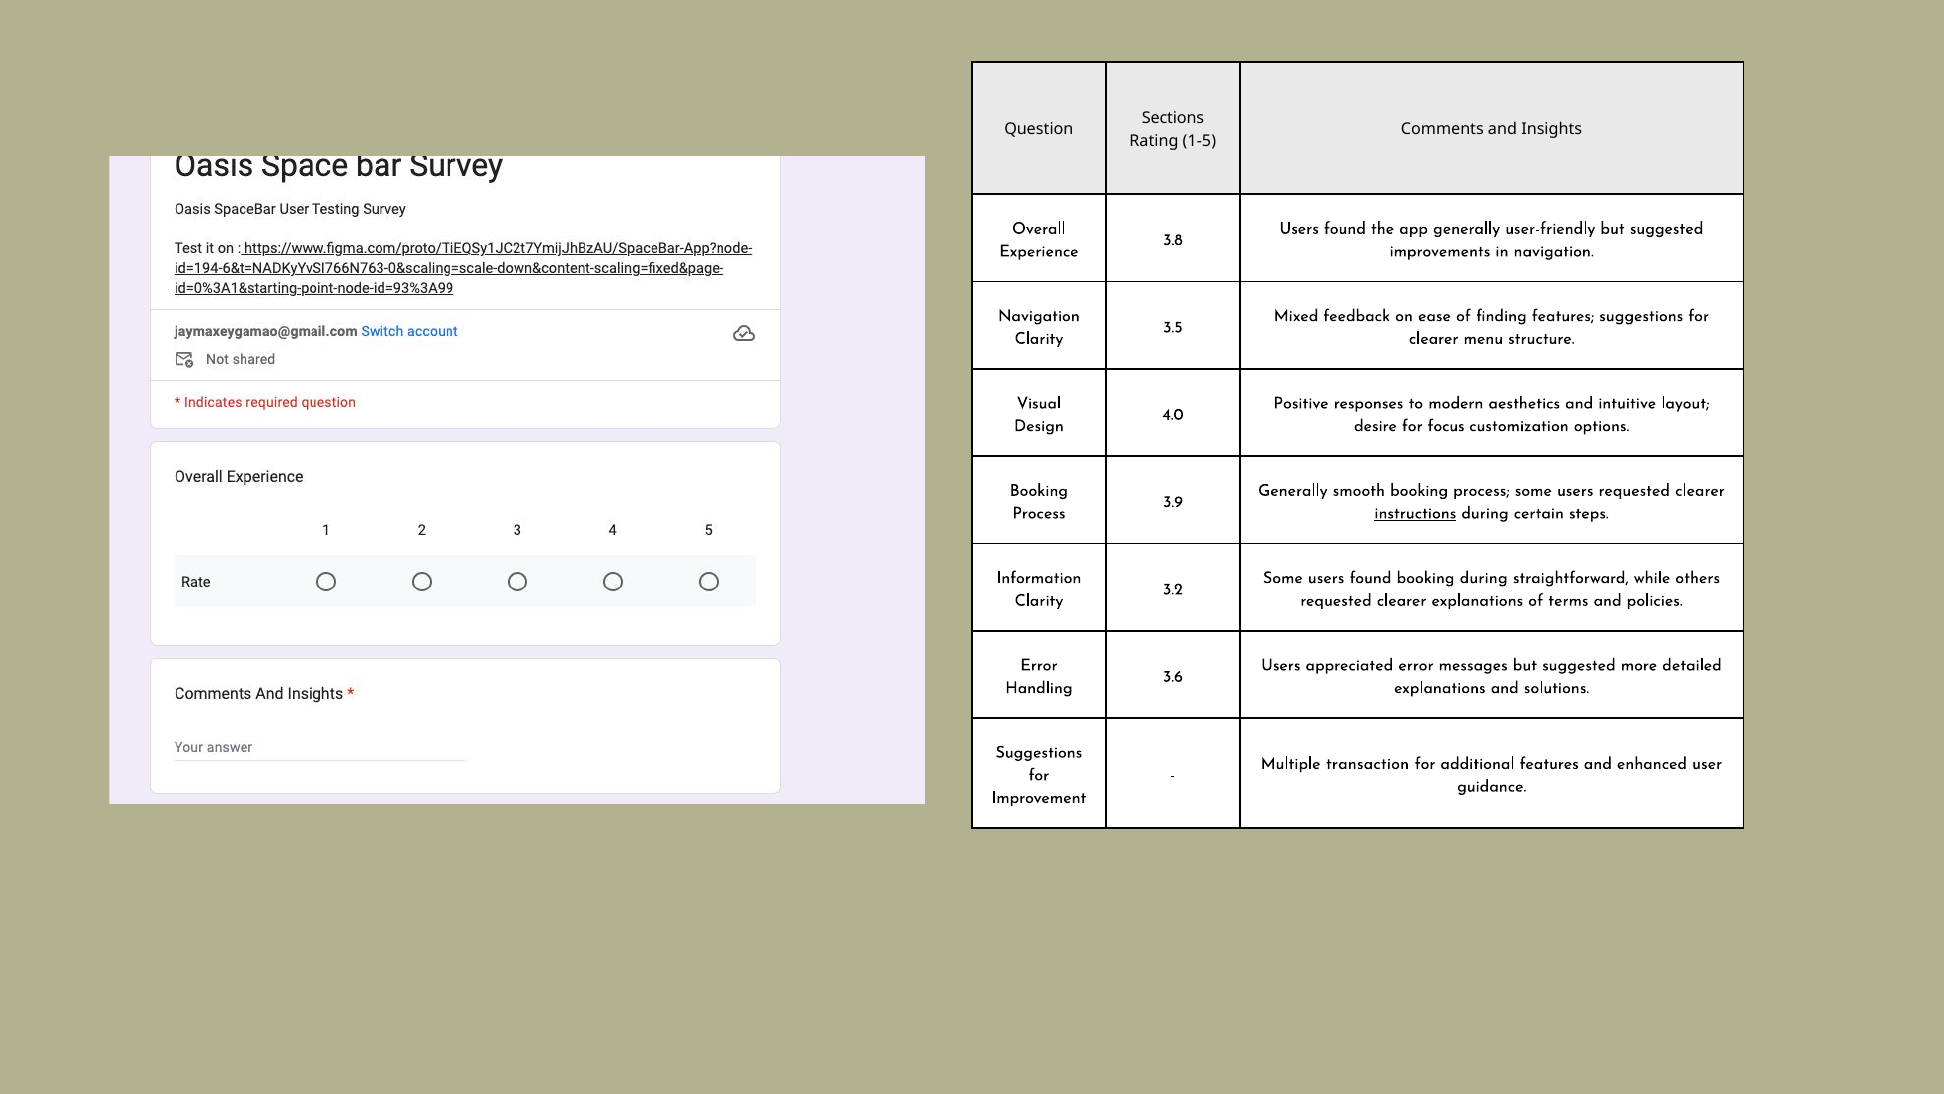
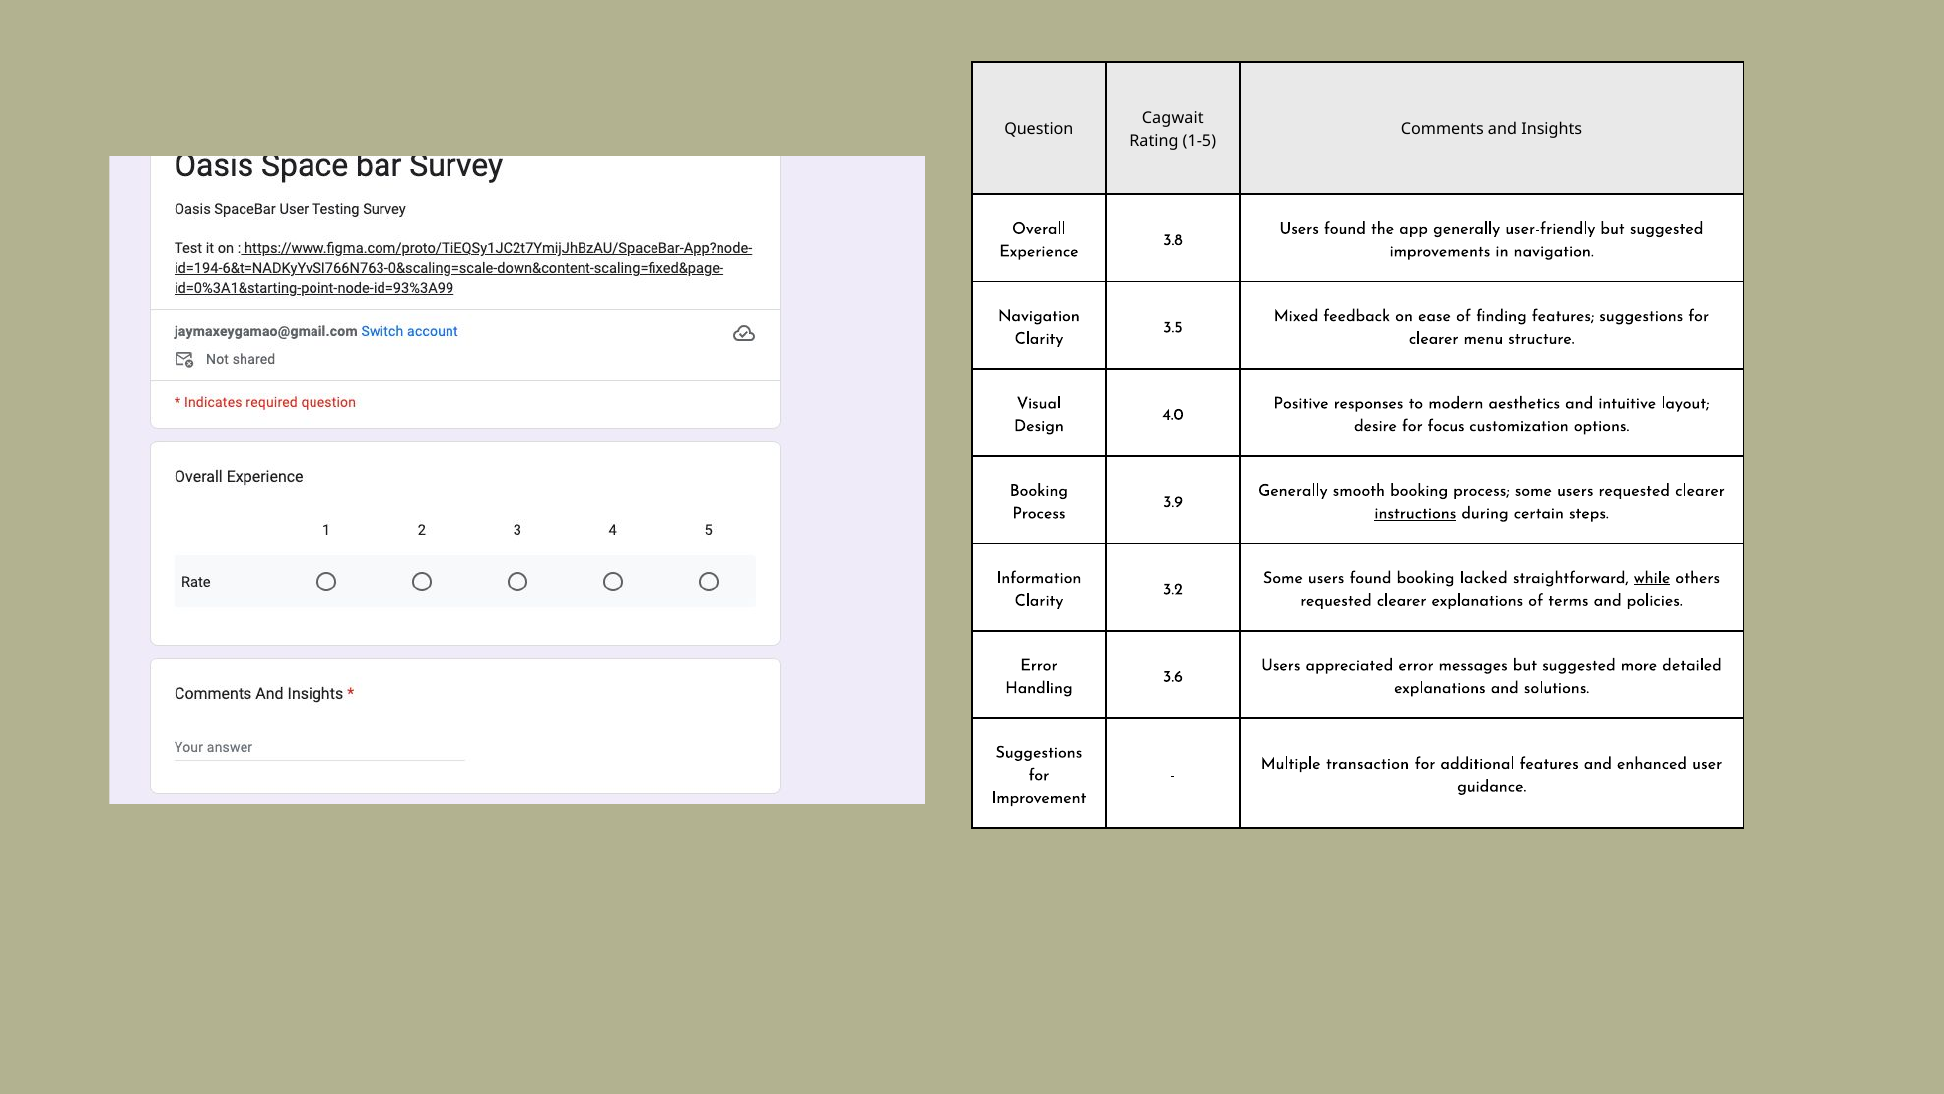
Sections: Sections -> Cagwait (1173, 118)
booking during: during -> lacked (1484, 577)
while underline: none -> present (1652, 577)
